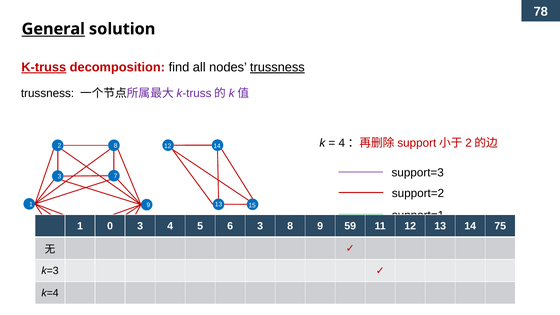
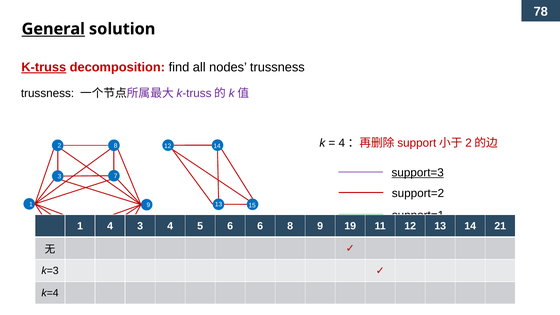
trussness underline: present -> none (277, 67)
support=3 underline: none -> present (418, 173)
1 0: 0 -> 4 (110, 226)
6 3: 3 -> 6 (260, 226)
59: 59 -> 19 (350, 226)
75: 75 -> 21 (500, 226)
